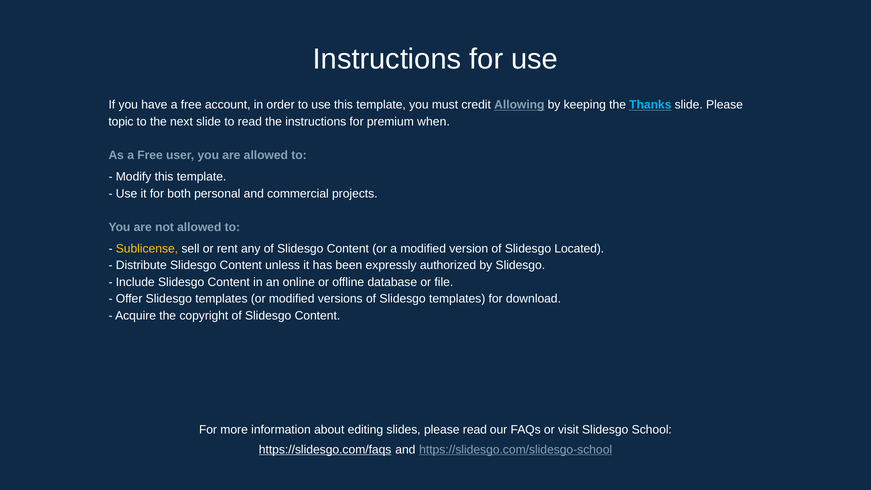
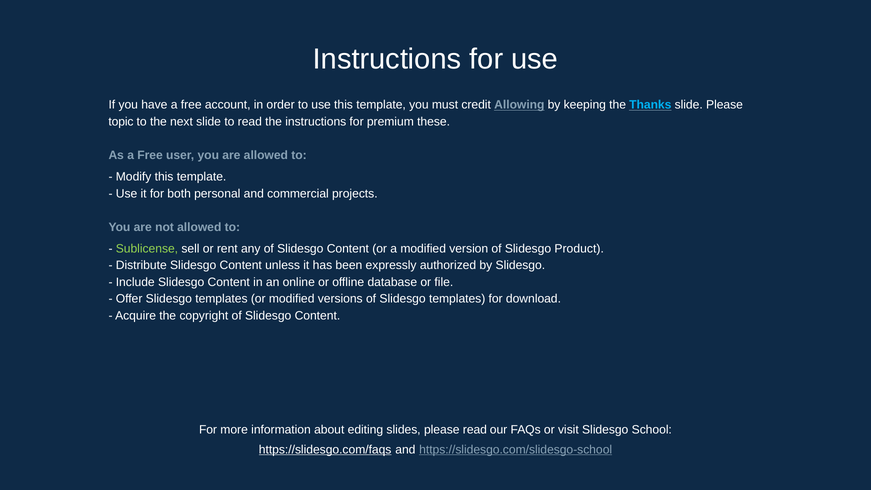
when: when -> these (434, 122)
Sublicense colour: yellow -> light green (147, 249)
Located: Located -> Product (579, 249)
